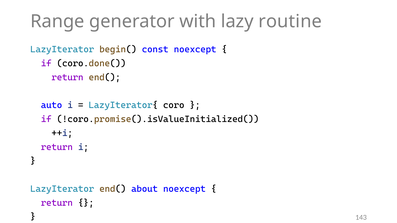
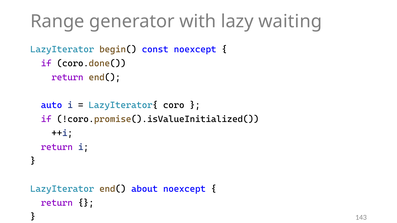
routine: routine -> waiting (290, 21)
